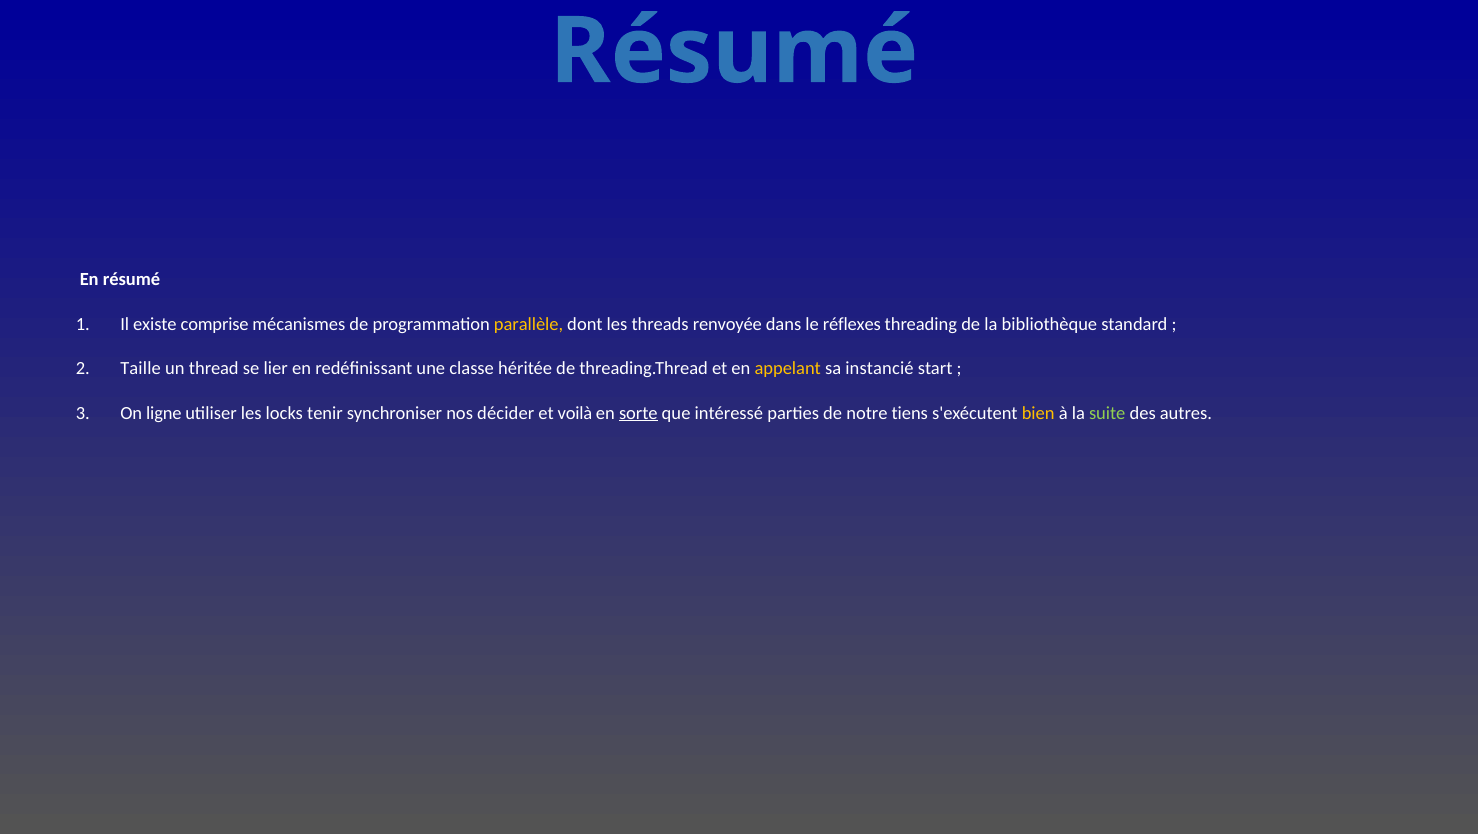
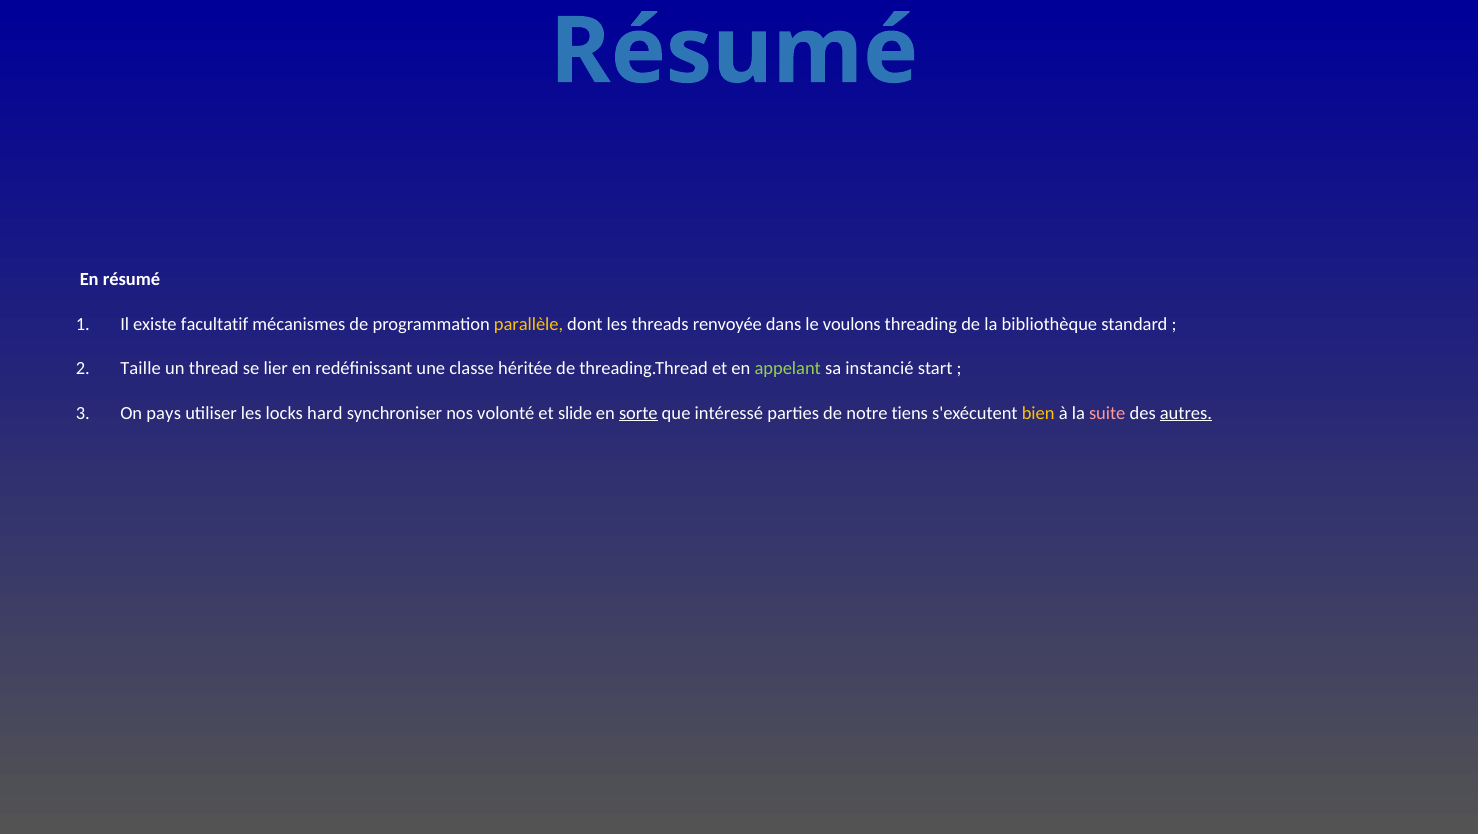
comprise: comprise -> facultatif (215, 324)
réflexes: réflexes -> voulons (852, 324)
appelant colour: yellow -> light green (788, 368)
ligne: ligne -> pays (164, 413)
tenir: tenir -> hard (325, 413)
décider: décider -> volonté (506, 413)
voilà: voilà -> slide (575, 413)
suite colour: light green -> pink (1107, 413)
autres underline: none -> present (1186, 413)
